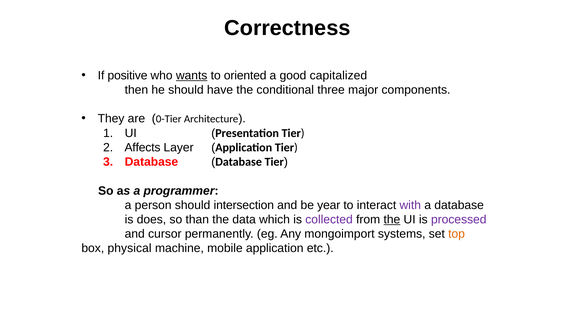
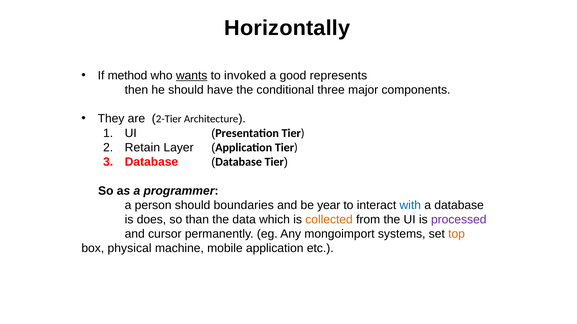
Correctness: Correctness -> Horizontally (287, 28)
positive: positive -> method (127, 76)
oriented: oriented -> invoked (245, 76)
capitalized: capitalized -> represents (338, 76)
0-Tier: 0-Tier -> 2-Tier (169, 119)
Affects: Affects -> Retain (142, 148)
intersection: intersection -> boundaries (244, 206)
with colour: purple -> blue (410, 206)
collected colour: purple -> orange (329, 220)
the underline: present -> none (392, 220)
